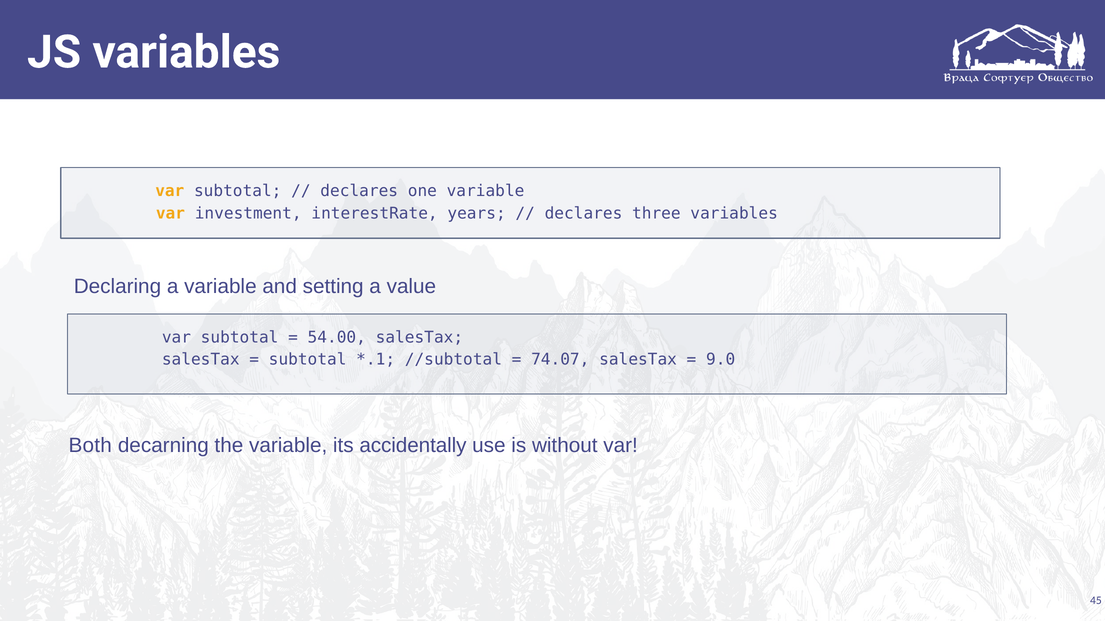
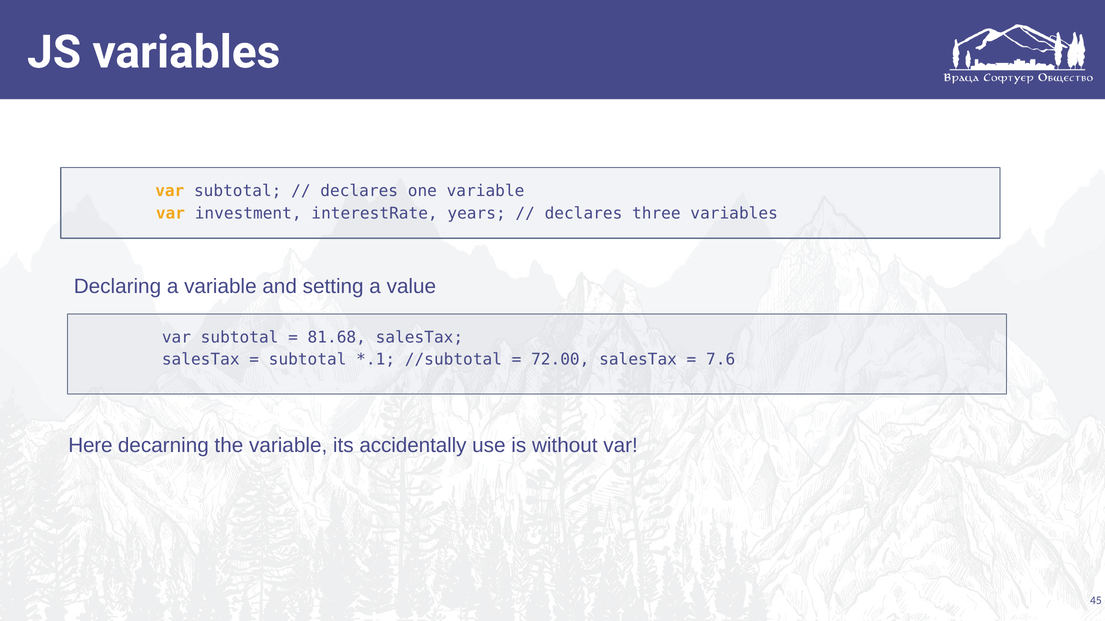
54.00: 54.00 -> 81.68 (337, 338)
74.07: 74.07 -> 72.00 (560, 360)
9.0: 9.0 -> 7.6 (721, 360)
Both: Both -> Here (90, 446)
